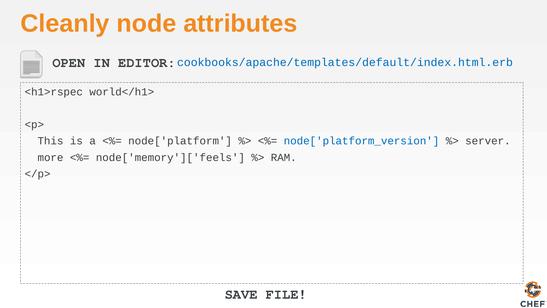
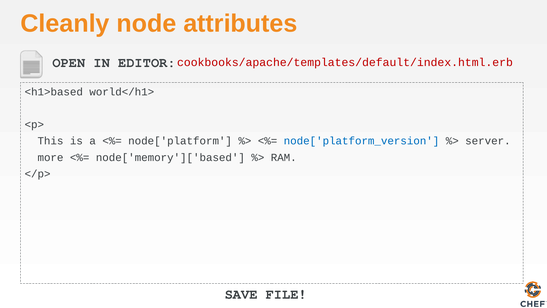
cookbooks/apache/templates/default/index.html.erb colour: blue -> red (345, 62)
<h1>rspec: <h1>rspec -> <h1>based (54, 92)
node['memory']['feels: node['memory']['feels -> node['memory']['based (170, 157)
